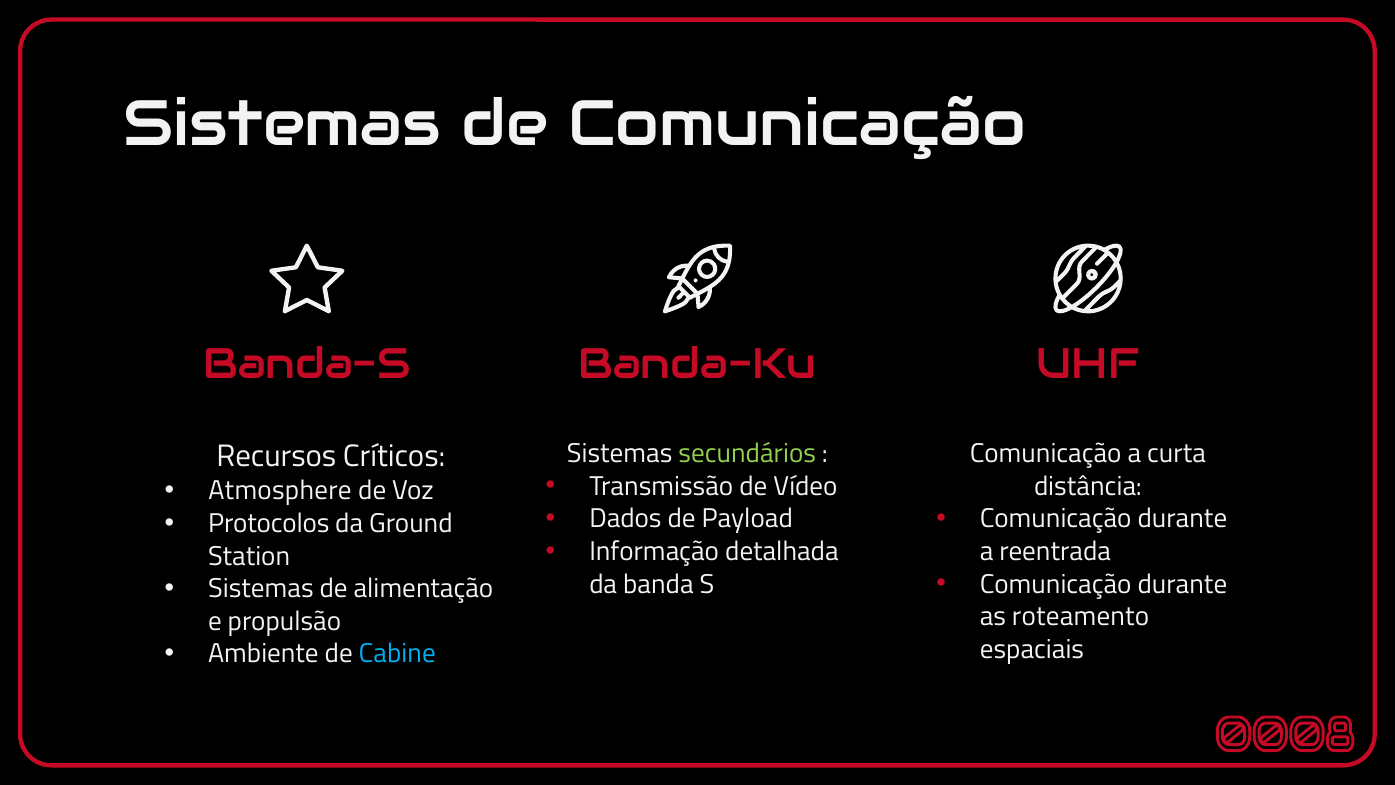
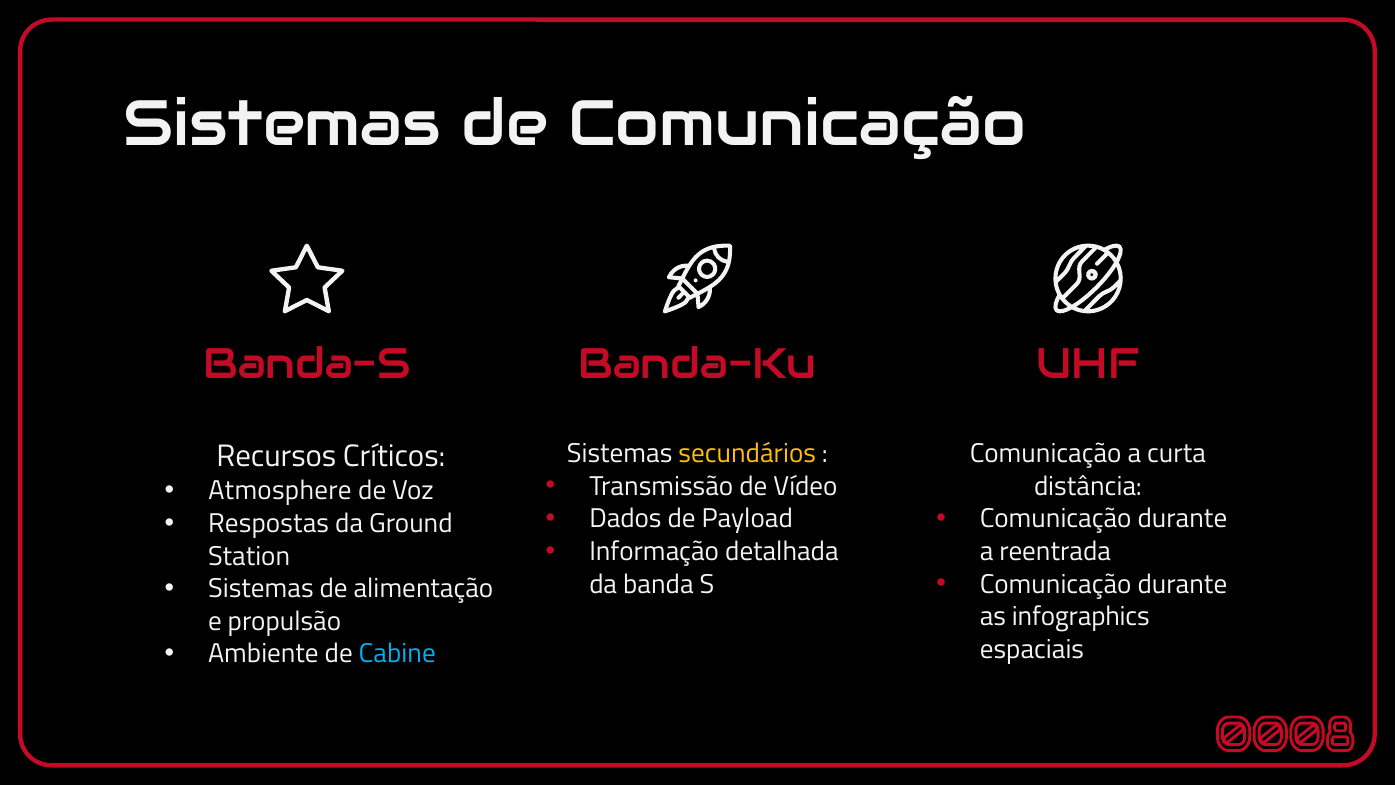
secundários colour: light green -> yellow (747, 454)
Protocolos: Protocolos -> Respostas (269, 523)
roteamento: roteamento -> infographics (1081, 616)
